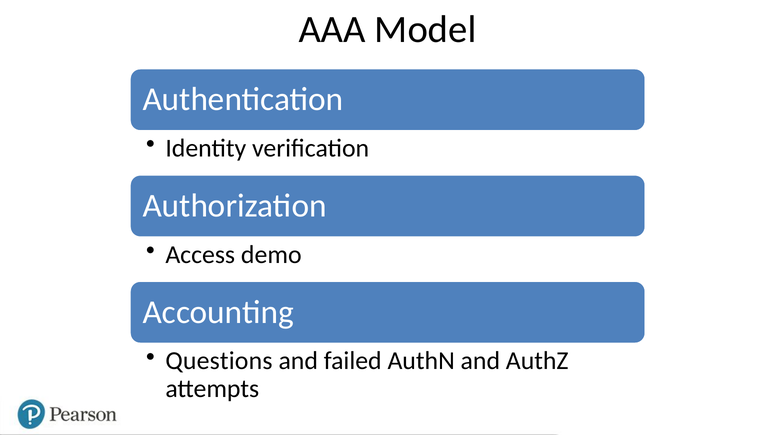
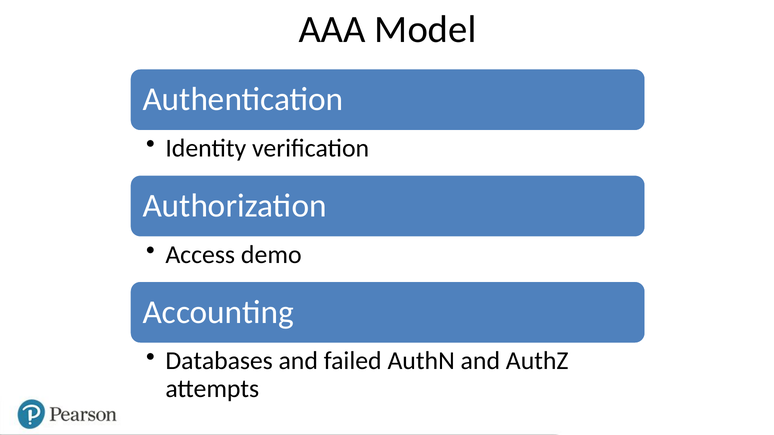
Questions: Questions -> Databases (219, 361)
